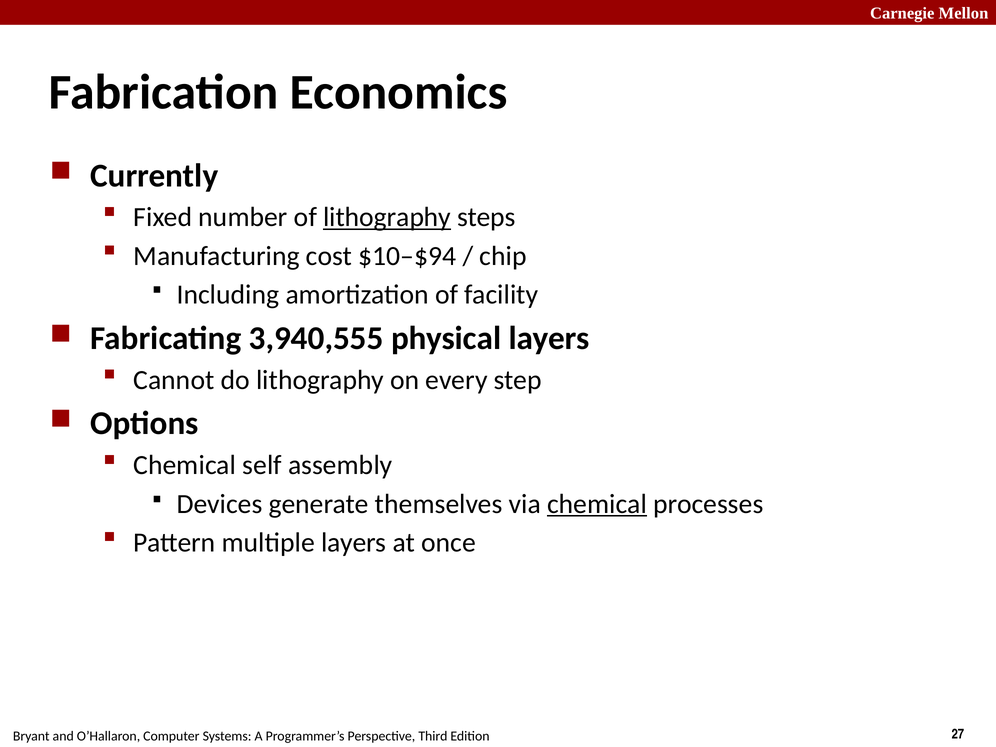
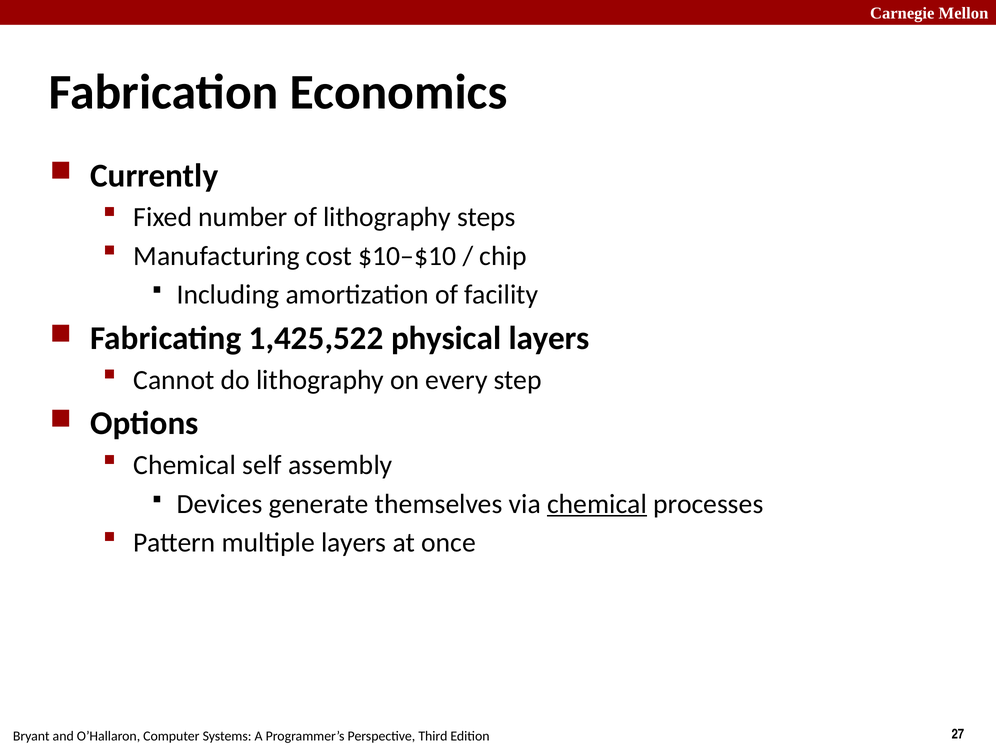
lithography underline: present -> none (387, 217)
$10–$94: $10–$94 -> $10–$10 (407, 256)
3,940,555: 3,940,555 -> 1,425,522 (316, 338)
